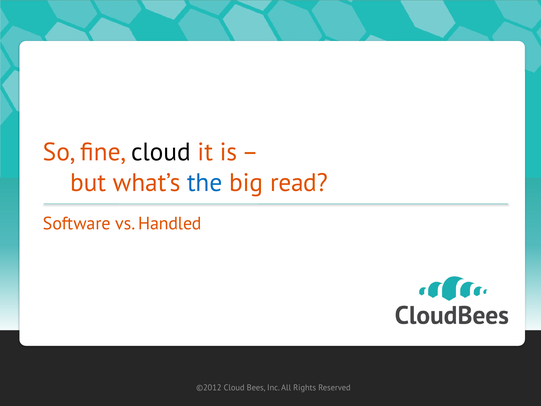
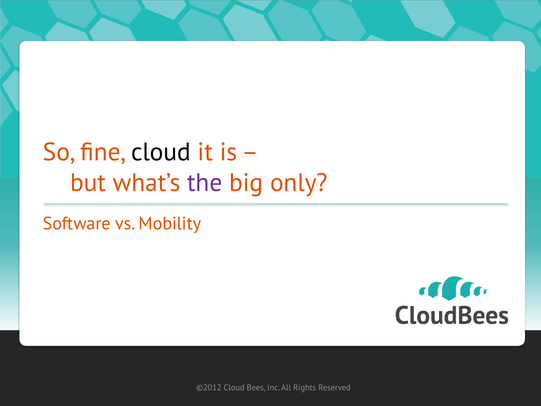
the colour: blue -> purple (205, 183)
read: read -> only (299, 183)
Handled: Handled -> Mobility (170, 223)
